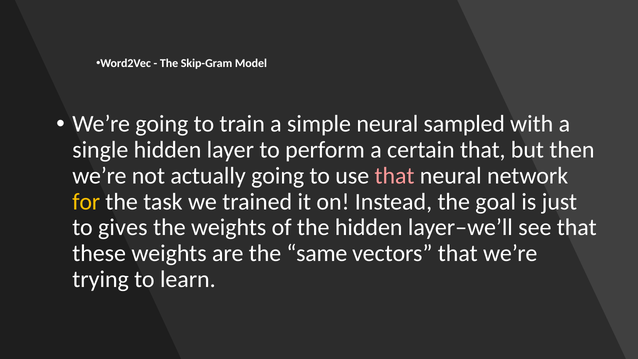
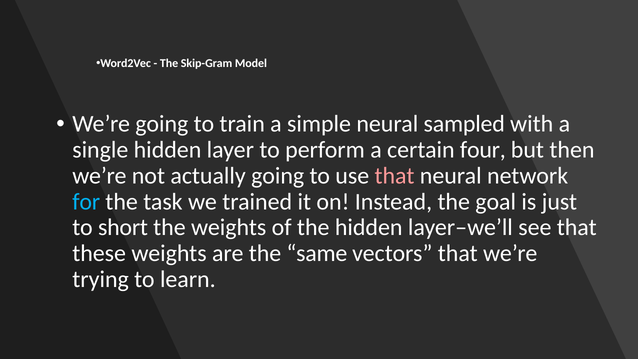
certain that: that -> four (483, 150)
for colour: yellow -> light blue (86, 202)
gives: gives -> short (123, 227)
